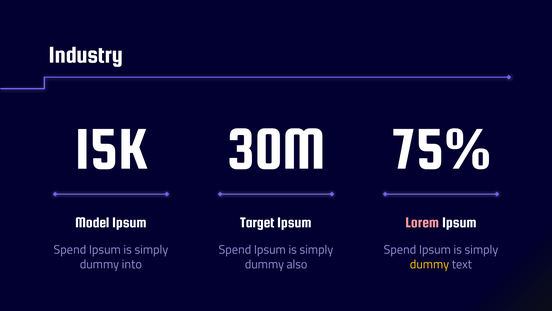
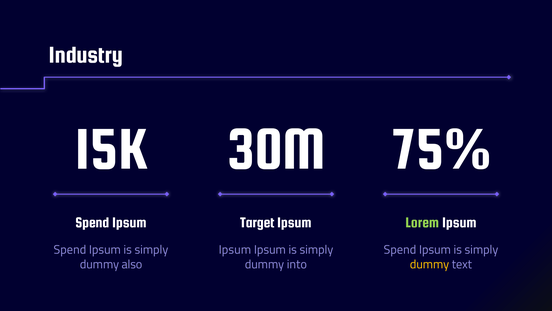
Model: Model -> Spend (92, 222)
Lorem colour: pink -> light green (422, 222)
Spend: Spend -> Ipsum (235, 249)
into: into -> also (132, 264)
also: also -> into (297, 264)
